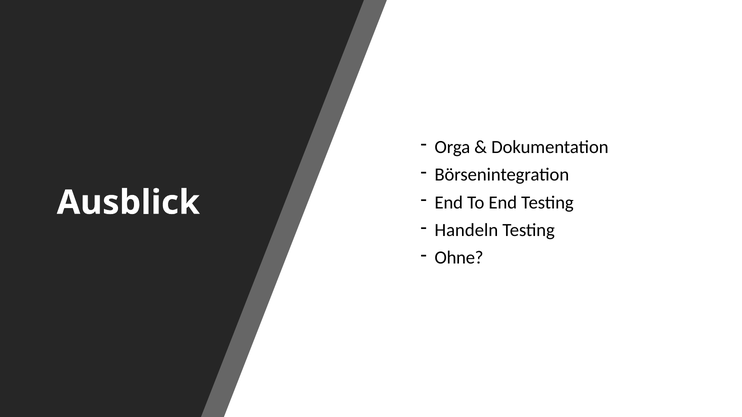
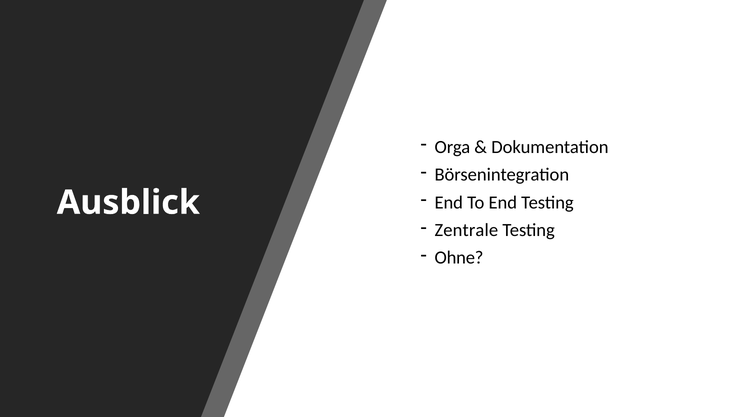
Handeln: Handeln -> Zentrale (466, 230)
